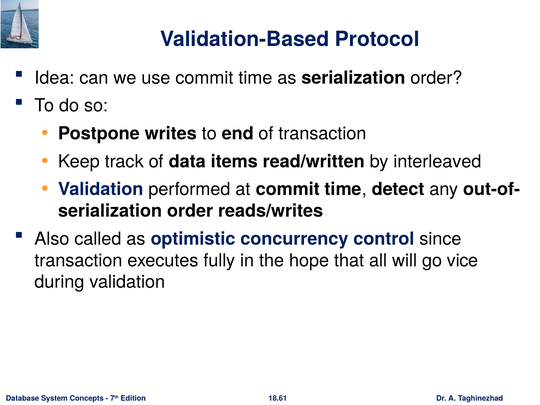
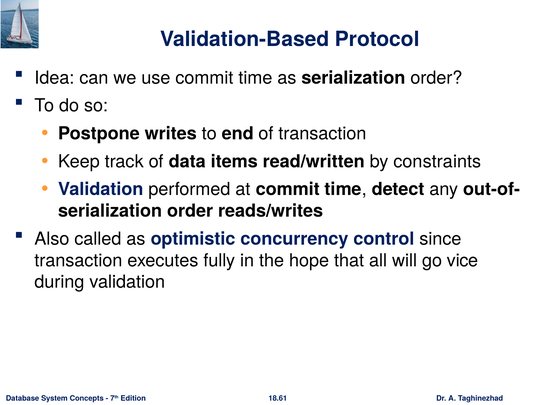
interleaved: interleaved -> constraints (437, 161)
